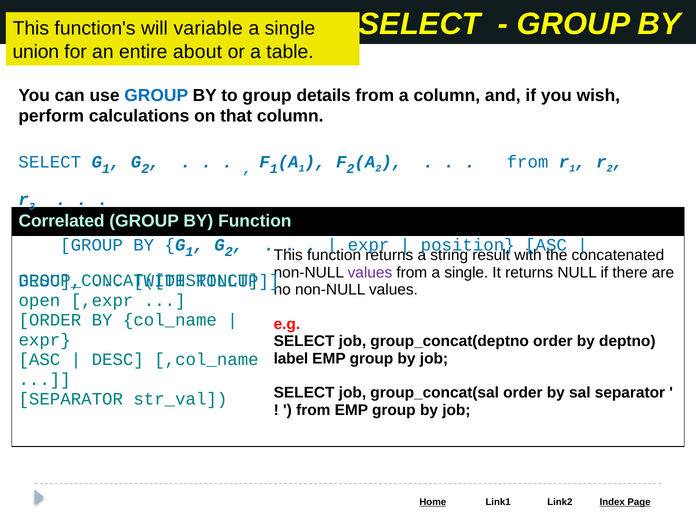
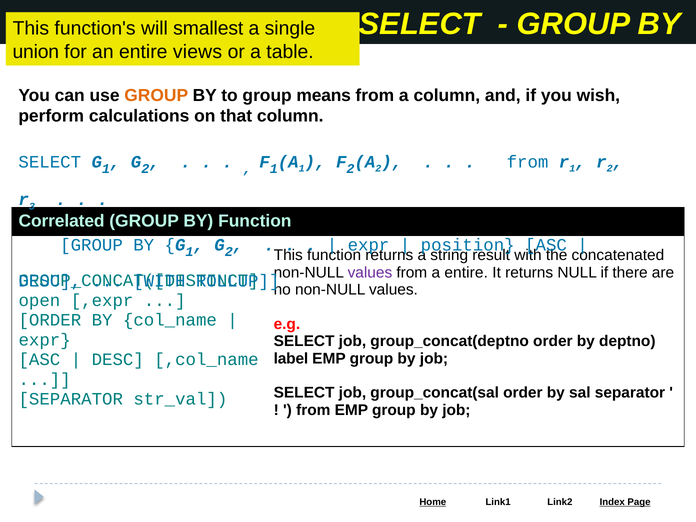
variable: variable -> smallest (208, 29)
about: about -> views (197, 52)
GROUP colour: blue -> orange (156, 95)
details: details -> means (324, 95)
from a single: single -> entire (466, 273)
